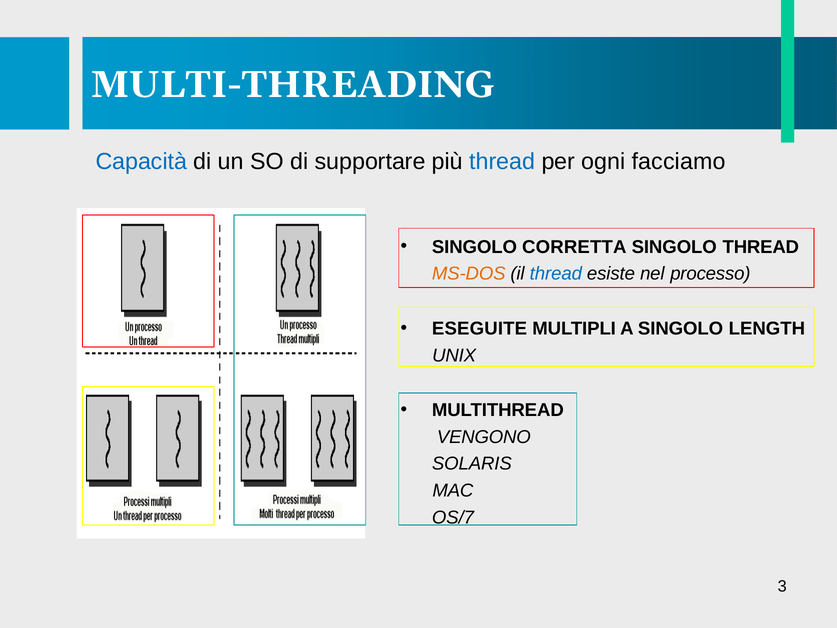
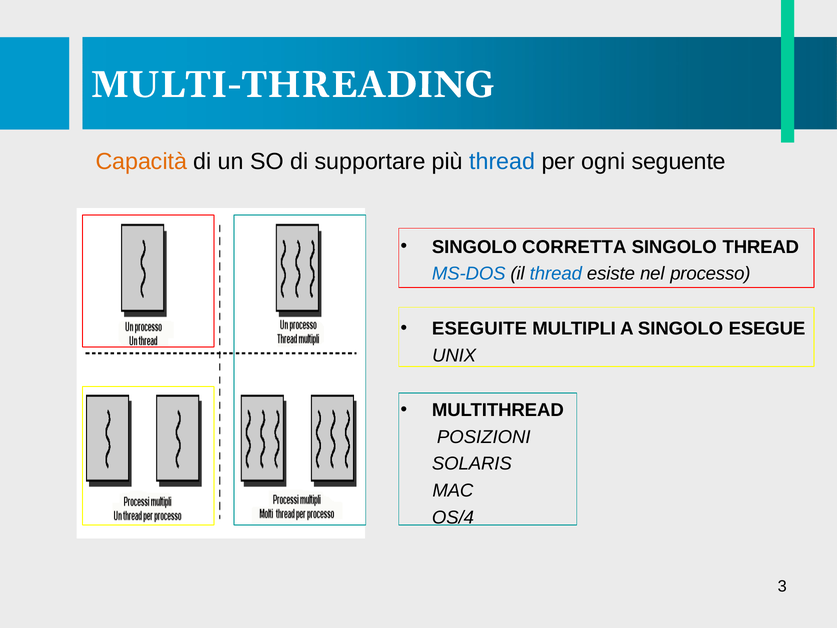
Capacità colour: blue -> orange (141, 162)
facciamo: facciamo -> seguente (679, 162)
MS-DOS colour: orange -> blue (469, 274)
LENGTH: LENGTH -> ESEGUE (767, 329)
VENGONO: VENGONO -> POSIZIONI (484, 437)
OS/7: OS/7 -> OS/4 (453, 517)
